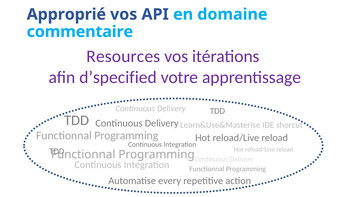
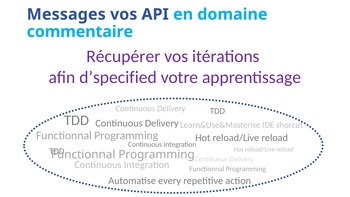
Approprié: Approprié -> Messages (66, 14)
Resources: Resources -> Récupérer (123, 56)
